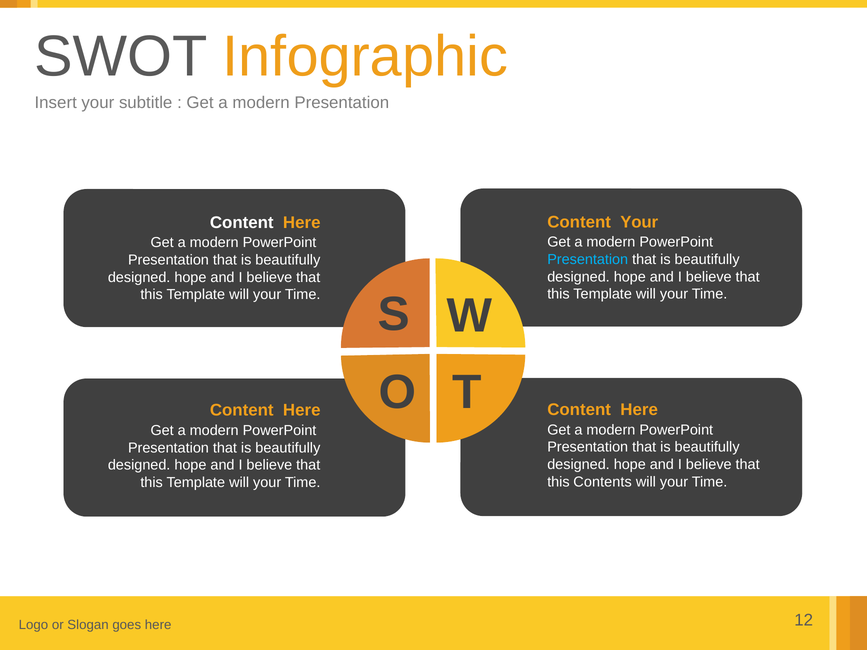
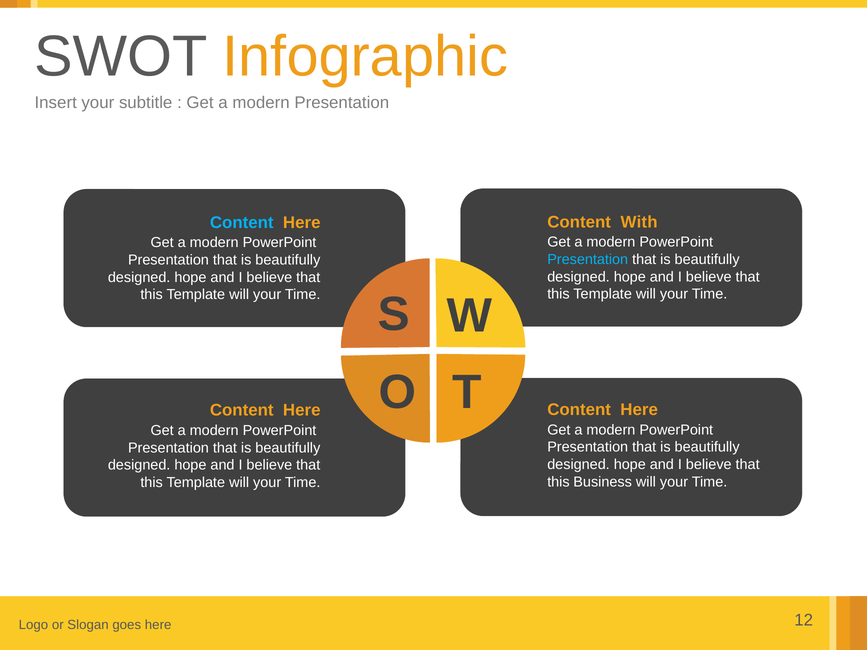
Content Your: Your -> With (639, 222)
Content colour: white -> light blue (242, 223)
Contents: Contents -> Business (603, 482)
